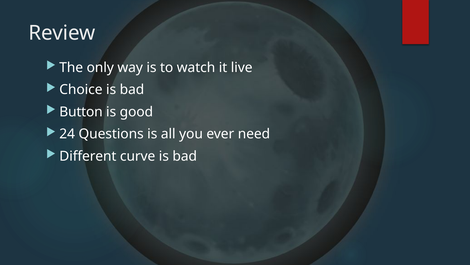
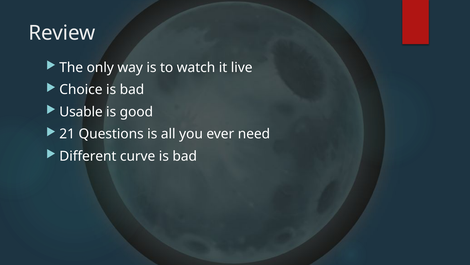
Button: Button -> Usable (81, 112)
24: 24 -> 21 (67, 134)
